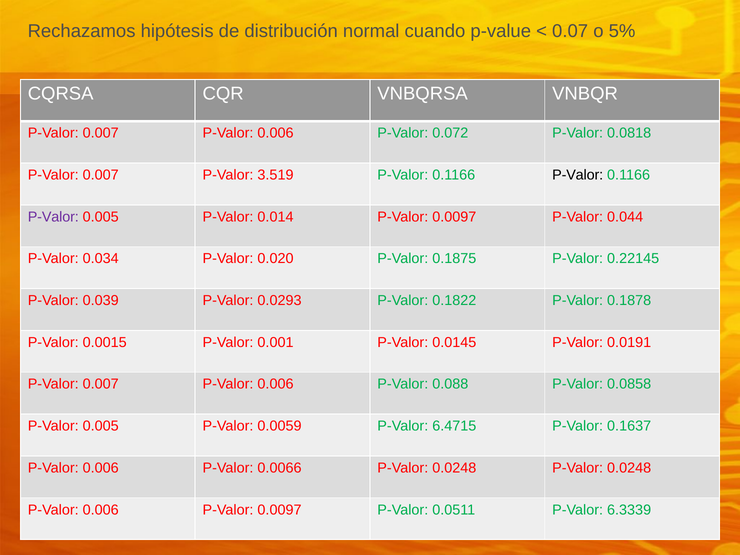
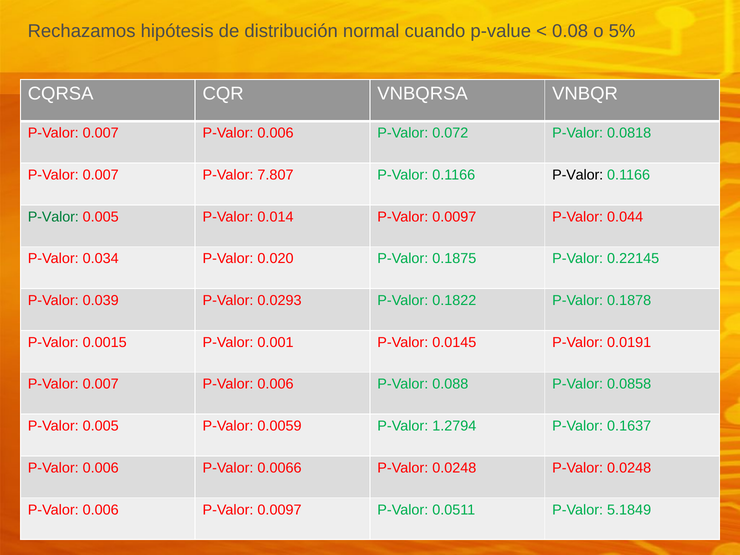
0.07: 0.07 -> 0.08 (570, 31)
3.519: 3.519 -> 7.807 (275, 175)
P-Valor colour: purple -> green (53, 217)
6.4715: 6.4715 -> 1.2794 (454, 426)
6.3339: 6.3339 -> 5.1849 (629, 510)
